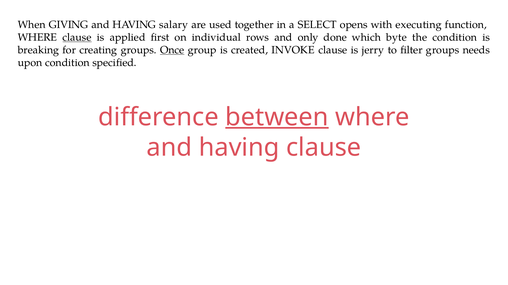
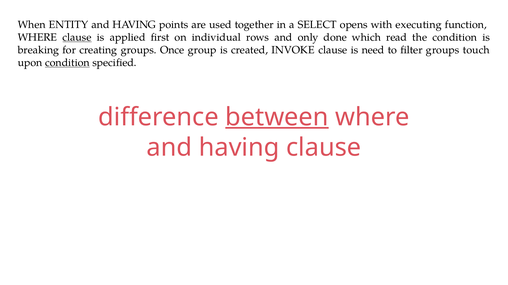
GIVING: GIVING -> ENTITY (69, 25)
salary: salary -> points (174, 25)
byte: byte -> read (397, 37)
Once underline: present -> none (172, 50)
jerry: jerry -> need (373, 50)
needs: needs -> touch (476, 50)
condition underline: none -> present (67, 63)
